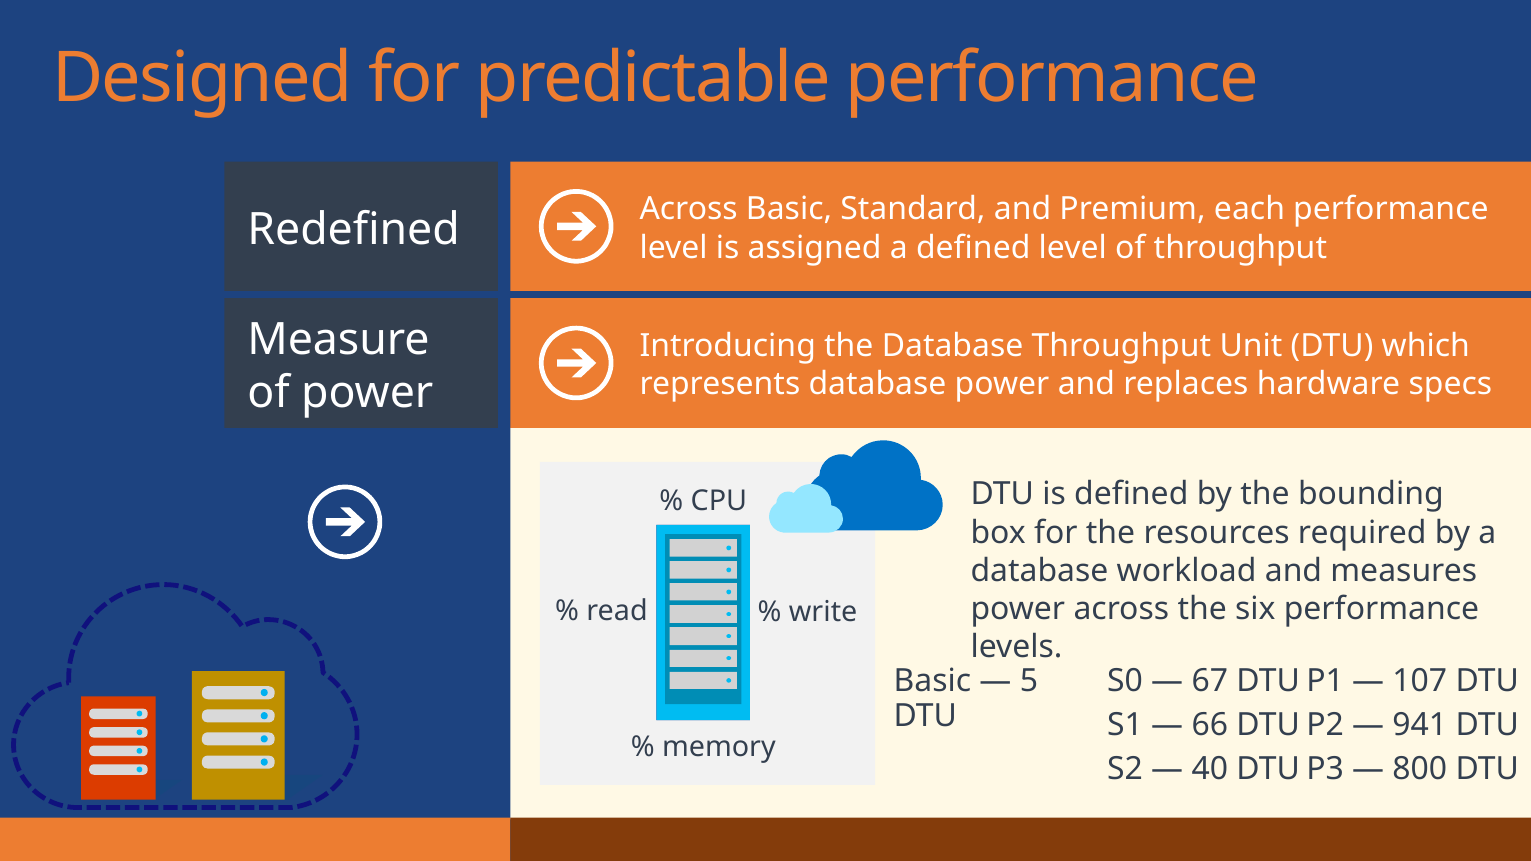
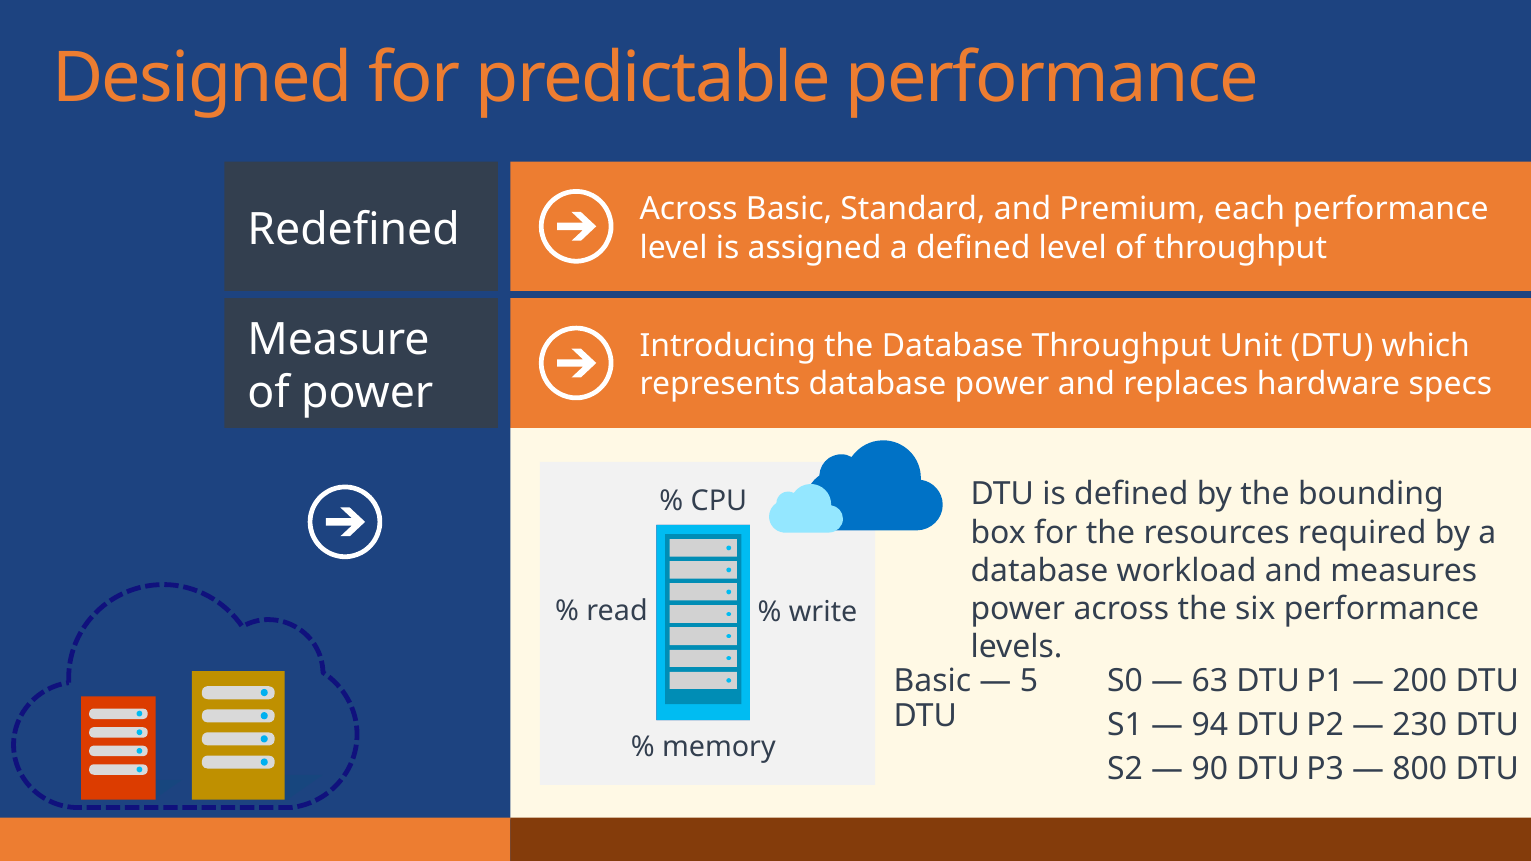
67: 67 -> 63 (1210, 681)
107: 107 -> 200 (1420, 681)
66: 66 -> 94 (1210, 725)
941: 941 -> 230 (1420, 725)
40: 40 -> 90 (1210, 769)
